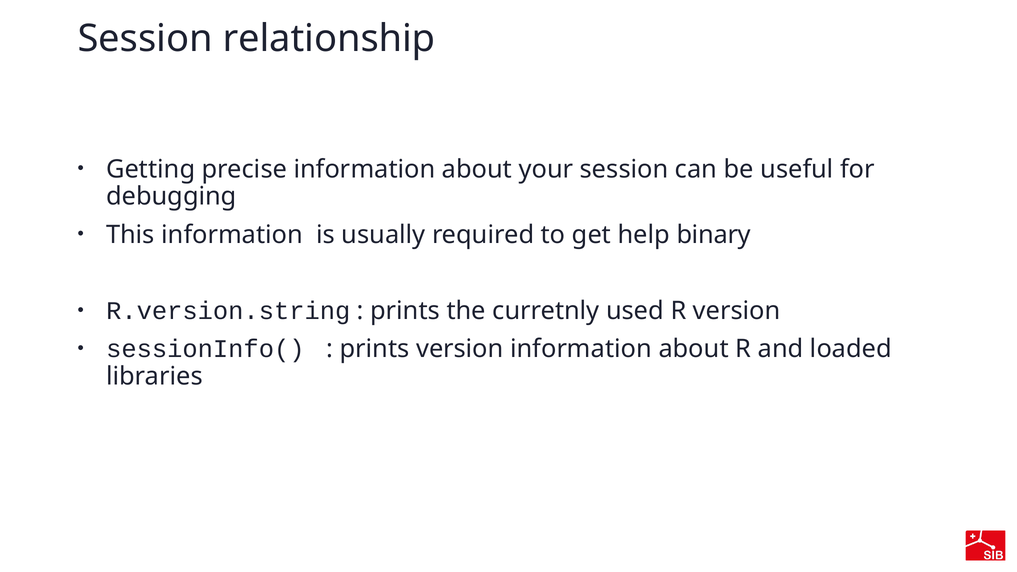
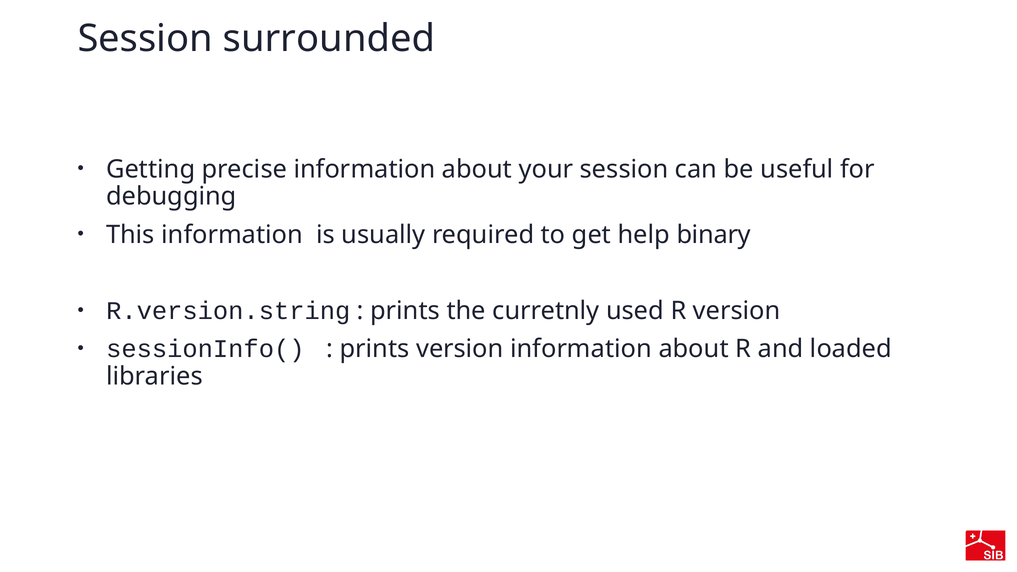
relationship: relationship -> surrounded (329, 38)
